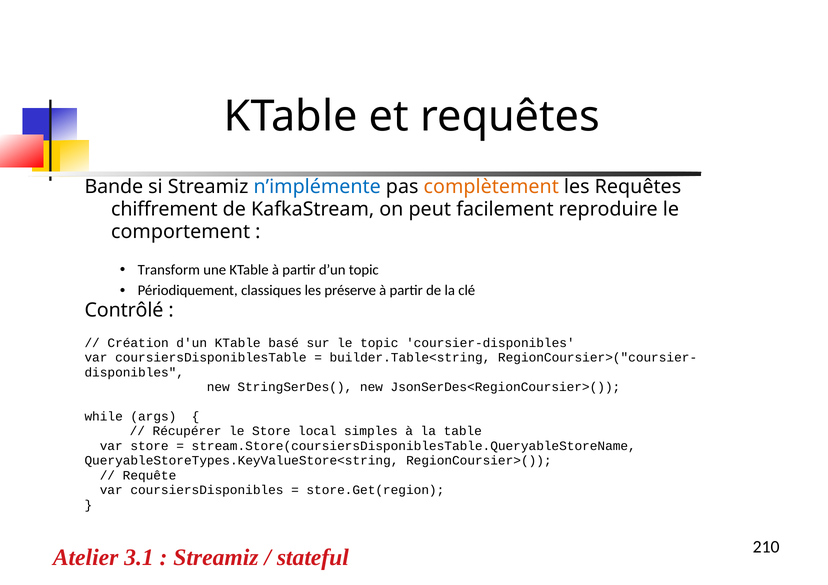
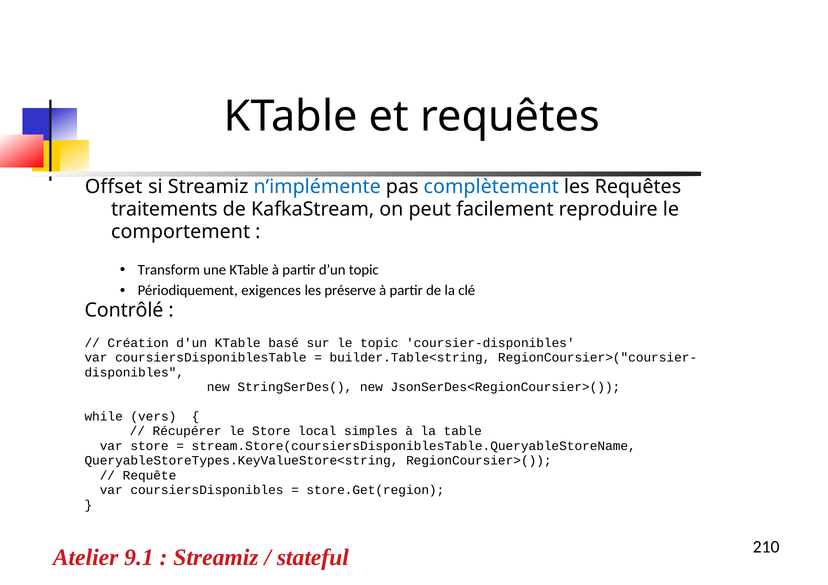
Bande: Bande -> Offset (114, 187)
complètement colour: orange -> blue (491, 187)
chiffrement: chiffrement -> traitements (164, 209)
classiques: classiques -> exigences (271, 291)
args: args -> vers (153, 417)
3.1: 3.1 -> 9.1 (139, 558)
